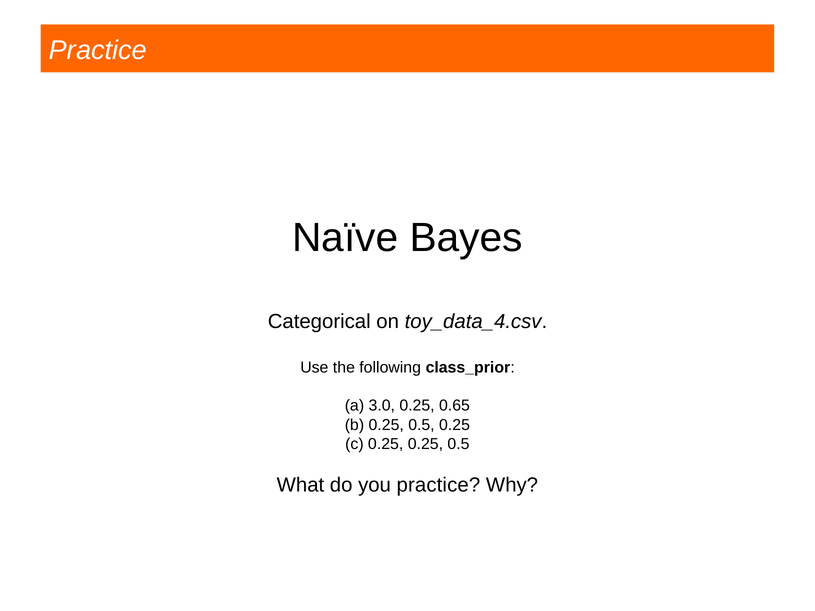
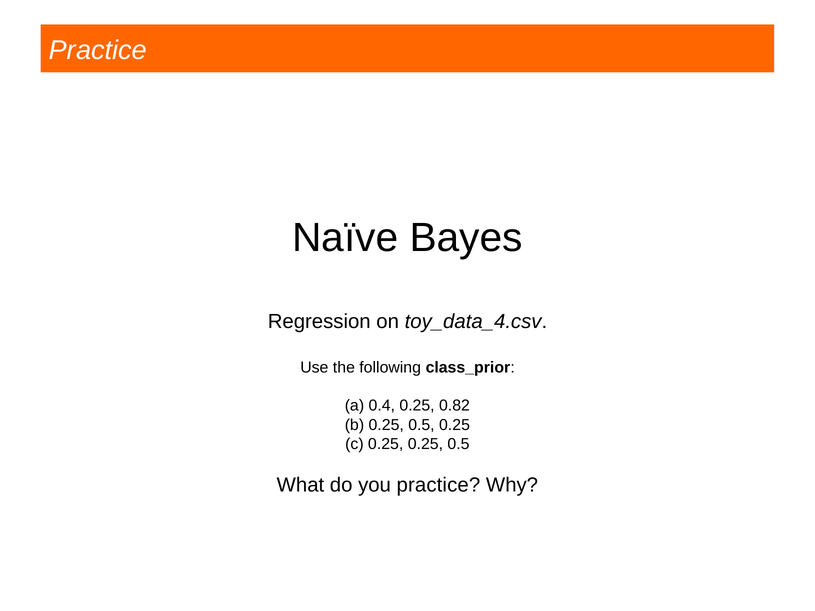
Categorical: Categorical -> Regression (319, 322)
3.0: 3.0 -> 0.4 (382, 406)
0.65: 0.65 -> 0.82 (454, 406)
